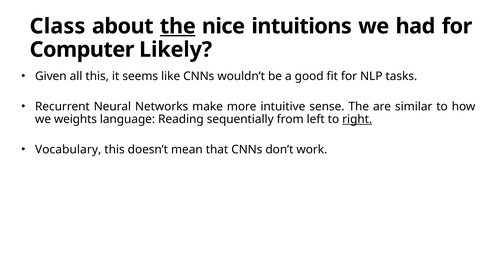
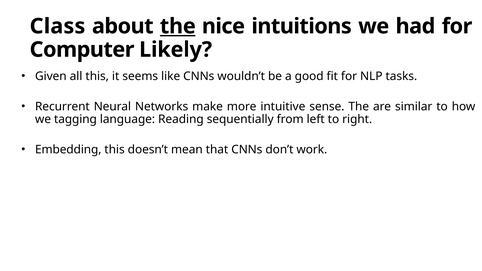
weights: weights -> tagging (75, 119)
right underline: present -> none (357, 119)
Vocabulary: Vocabulary -> Embedding (68, 150)
